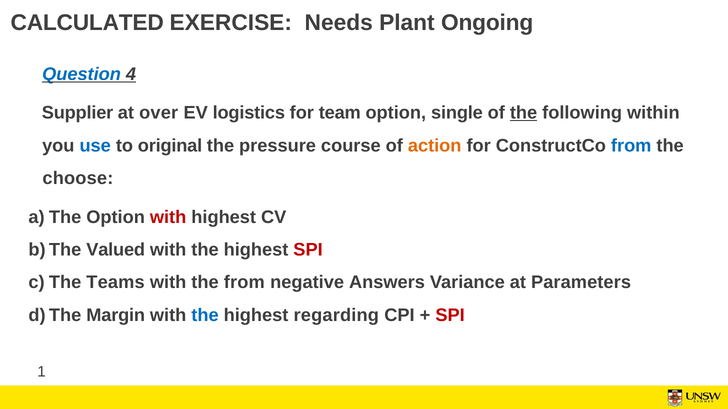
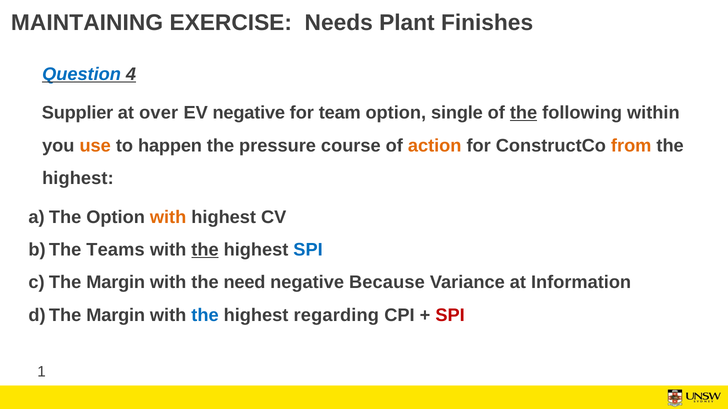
CALCULATED: CALCULATED -> MAINTAINING (87, 23)
Ongoing: Ongoing -> Finishes (487, 23)
EV logistics: logistics -> negative (249, 113)
use colour: blue -> orange (95, 146)
original: original -> happen (170, 146)
from colour: blue -> orange (631, 146)
choose: choose -> highest (78, 178)
with colour: red -> orange (168, 217)
Valued: Valued -> Teams (116, 250)
the underline: none -> present (205, 250)
SPI colour: red -> blue (308, 250)
Teams: Teams -> Margin (116, 283)
the from: from -> need (244, 283)
Answers: Answers -> Because (387, 283)
Parameters: Parameters -> Information (581, 283)
